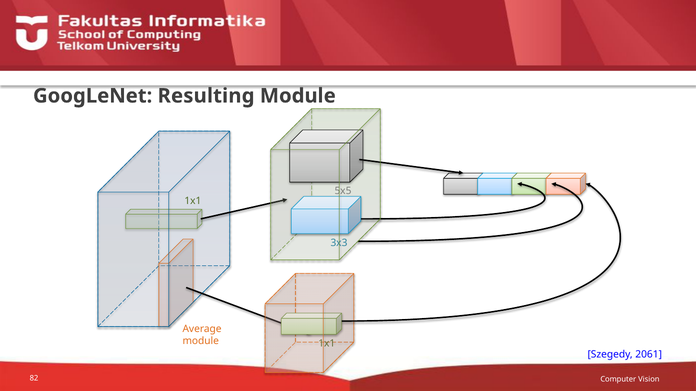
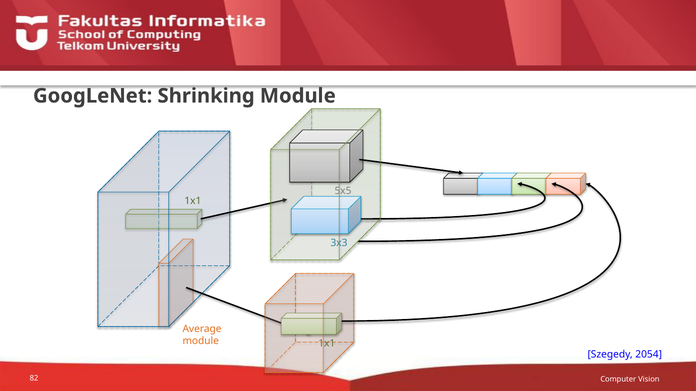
Resulting: Resulting -> Shrinking (206, 96)
2061: 2061 -> 2054 (649, 355)
